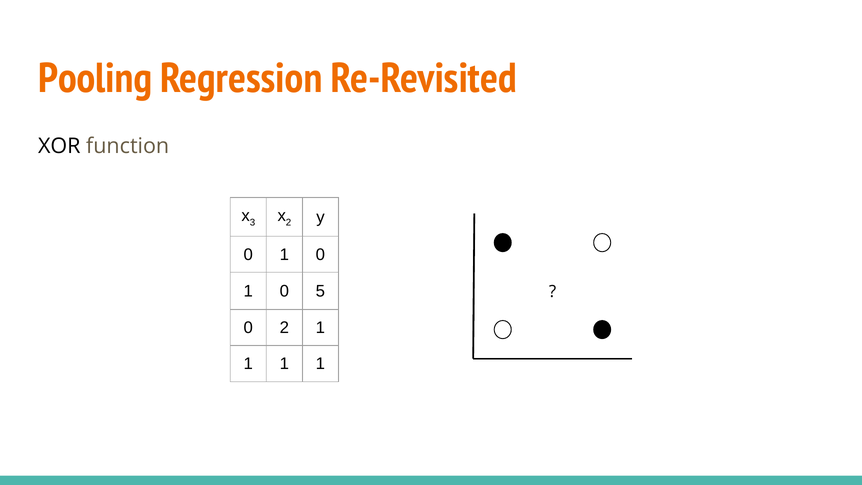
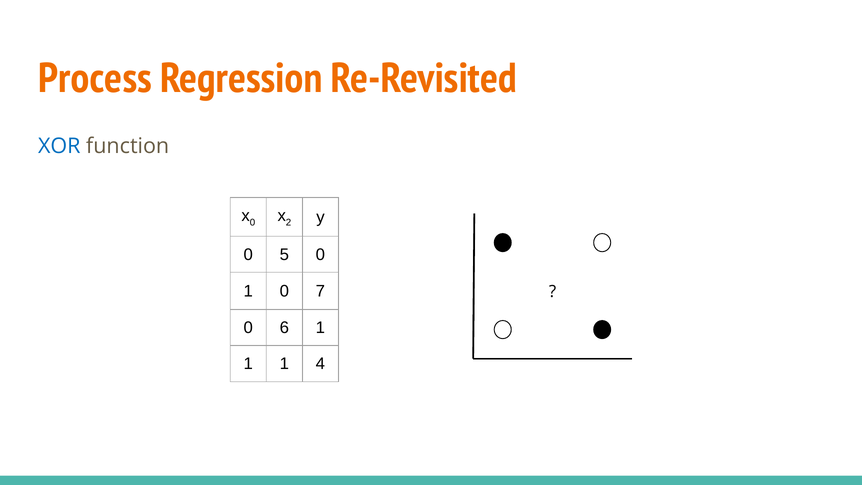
Pooling: Pooling -> Process (95, 79)
XOR colour: black -> blue (59, 146)
3: 3 -> 0 (252, 222)
1: 1 -> 5 (284, 254)
5: 5 -> 7 (320, 291)
0 2: 2 -> 6 (284, 328)
1: 1 -> 4 (320, 364)
